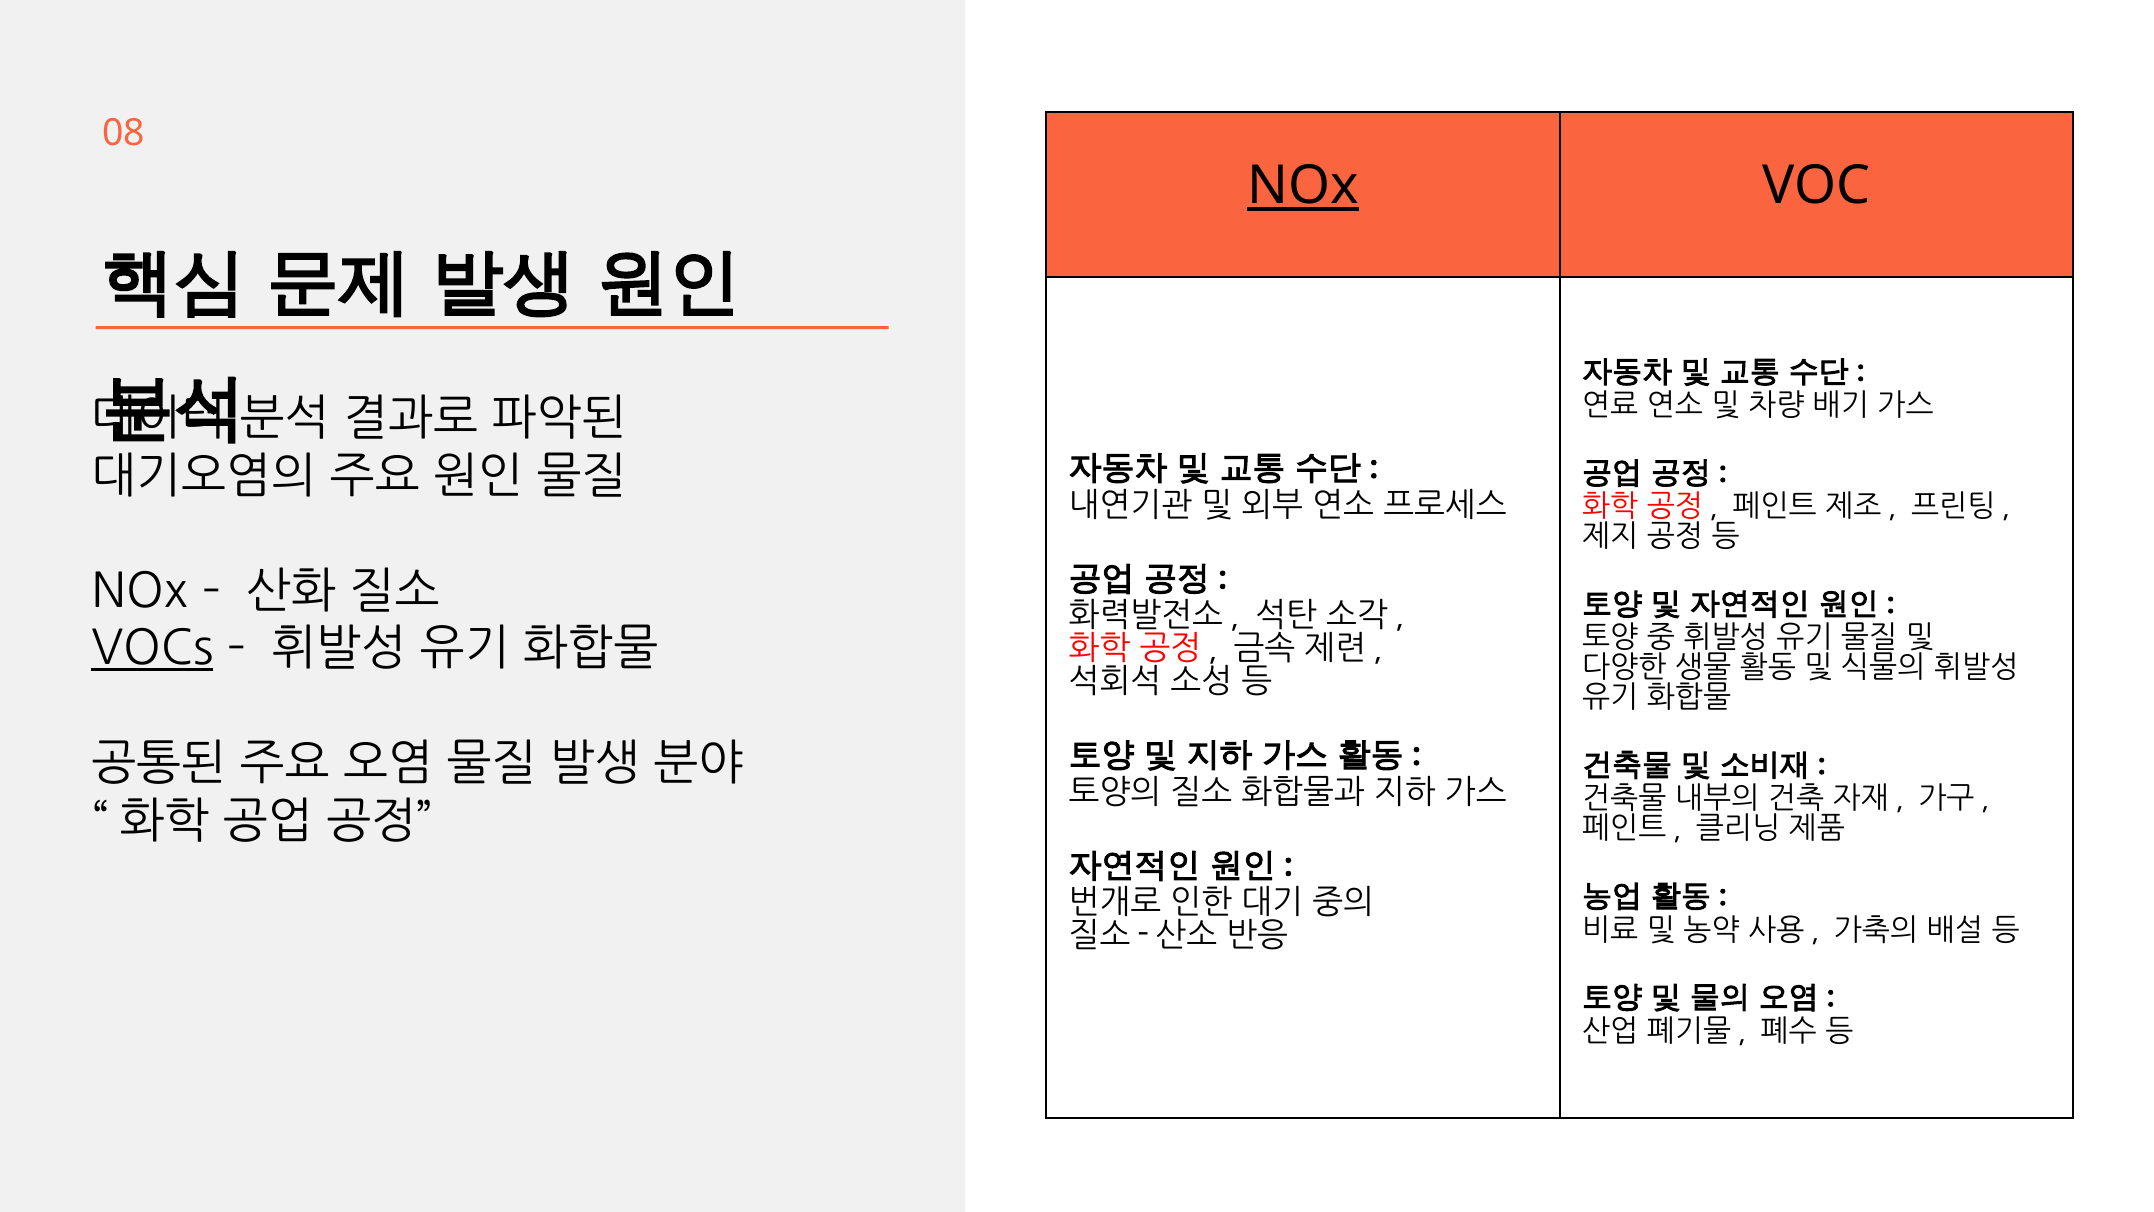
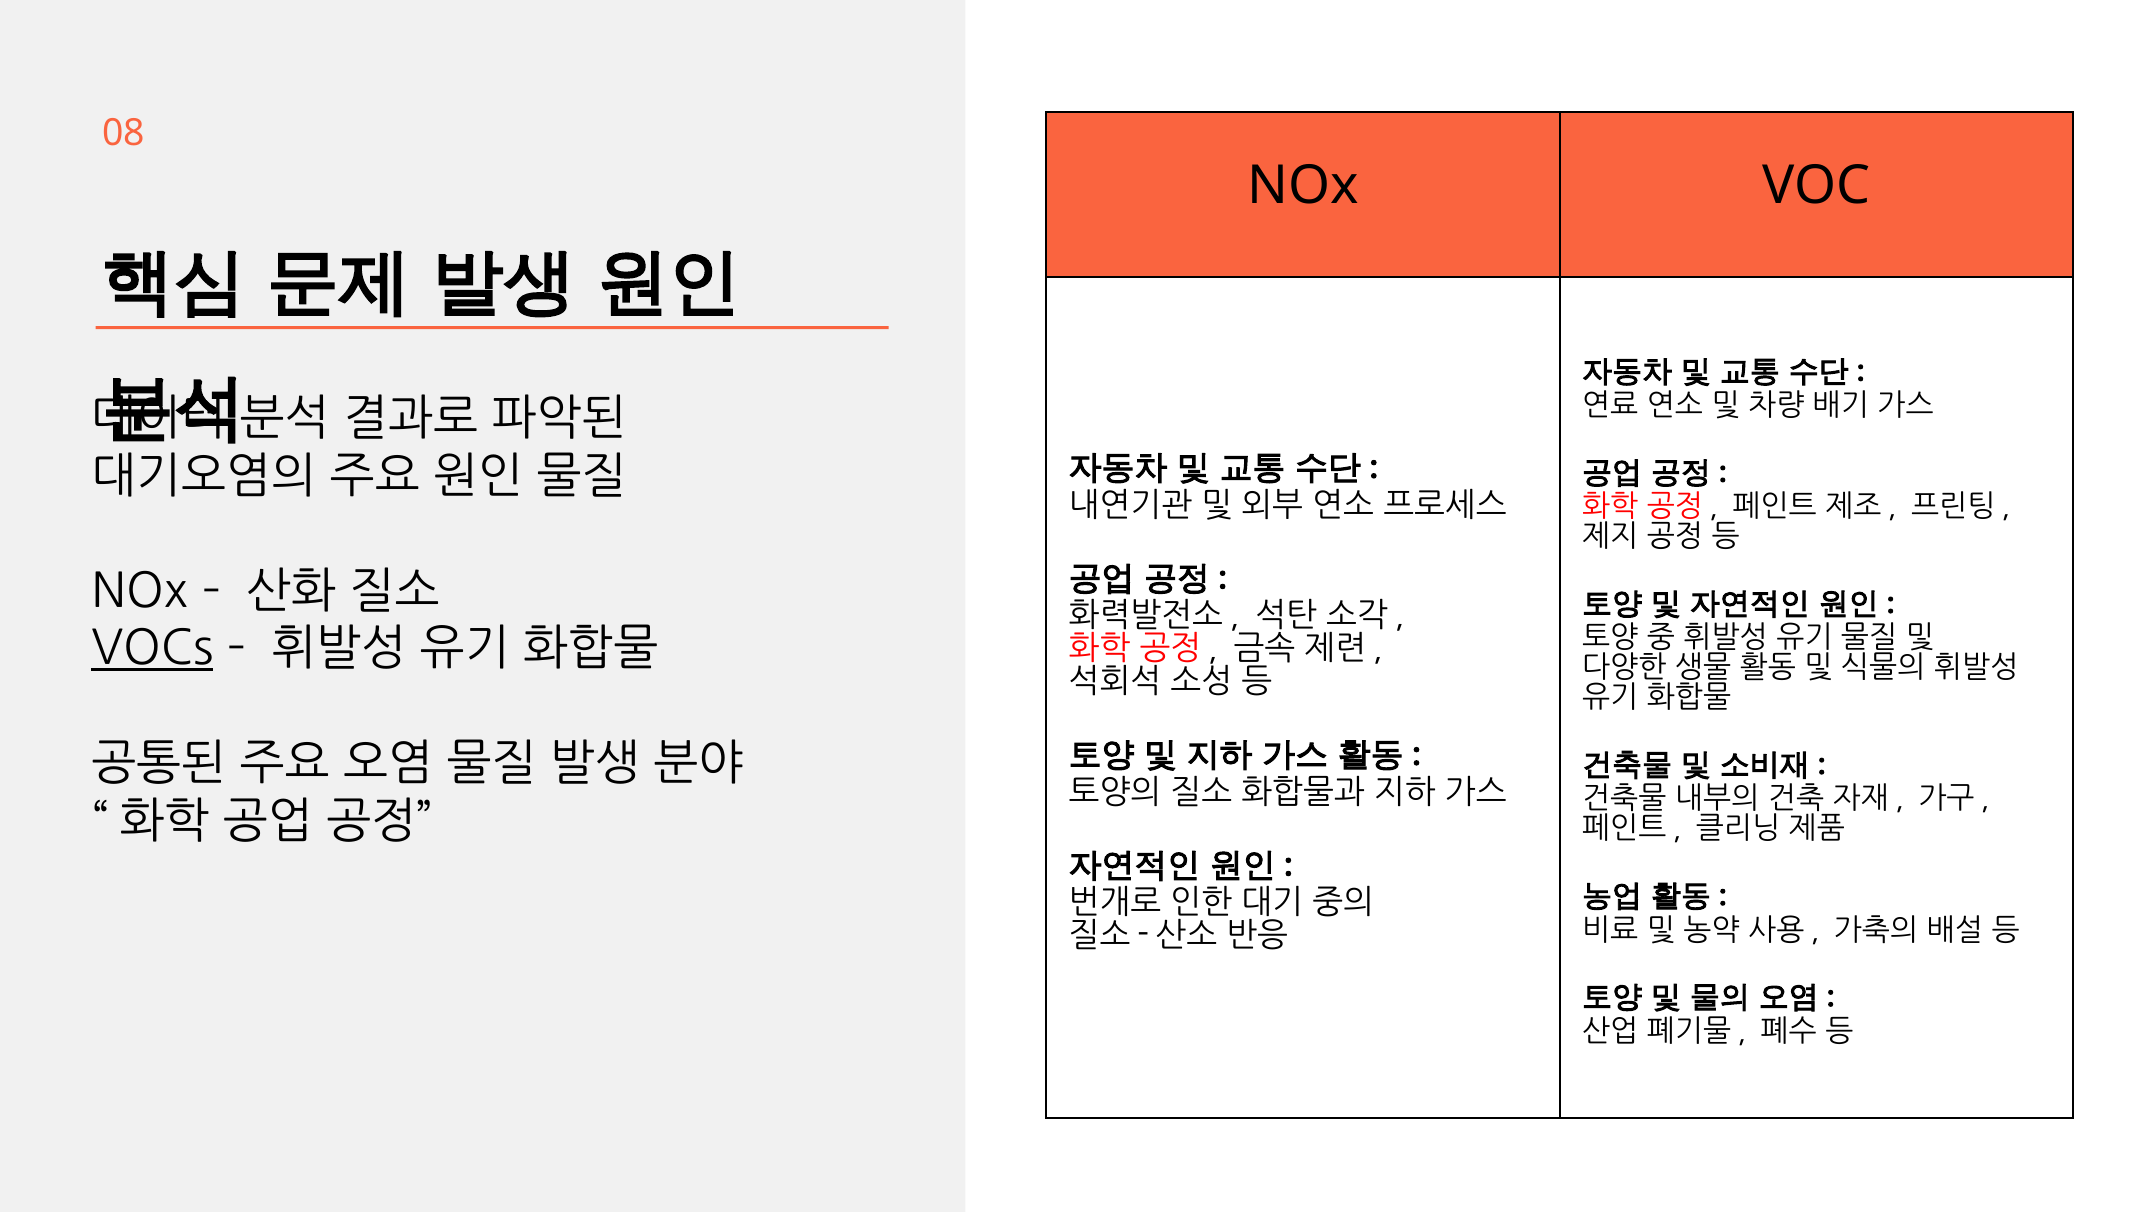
NOx underline: present -> none (1303, 186)
